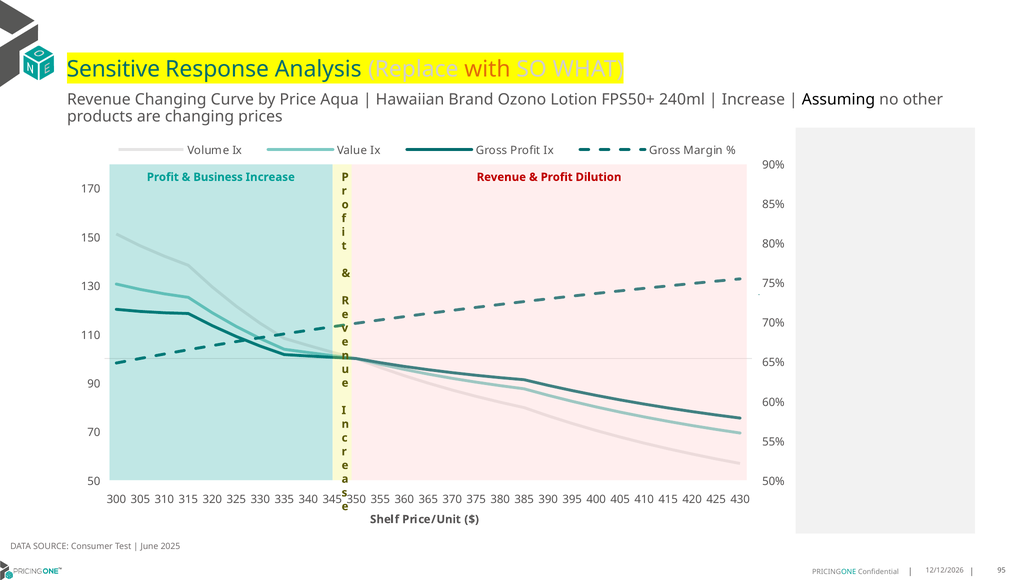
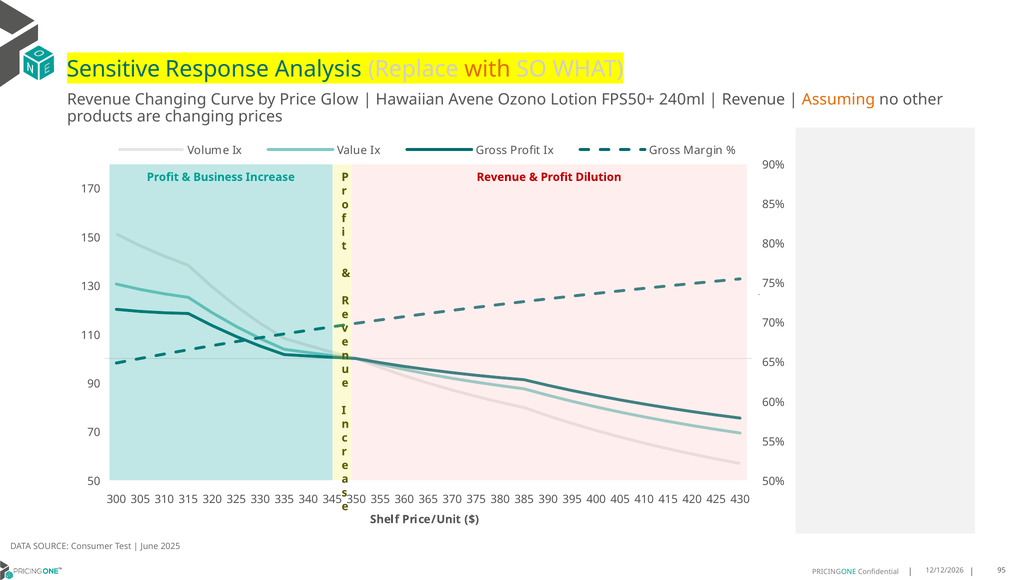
Aqua: Aqua -> Glow (339, 100)
Brand: Brand -> Avene (471, 100)
Increase: Increase -> Revenue (753, 100)
Assuming colour: black -> orange (838, 100)
